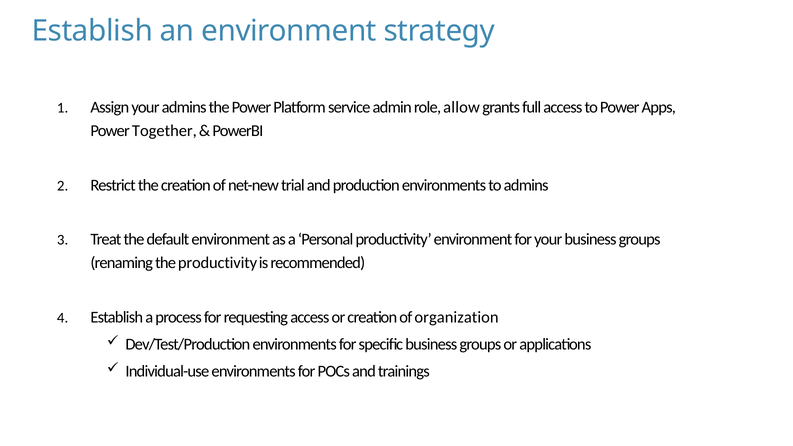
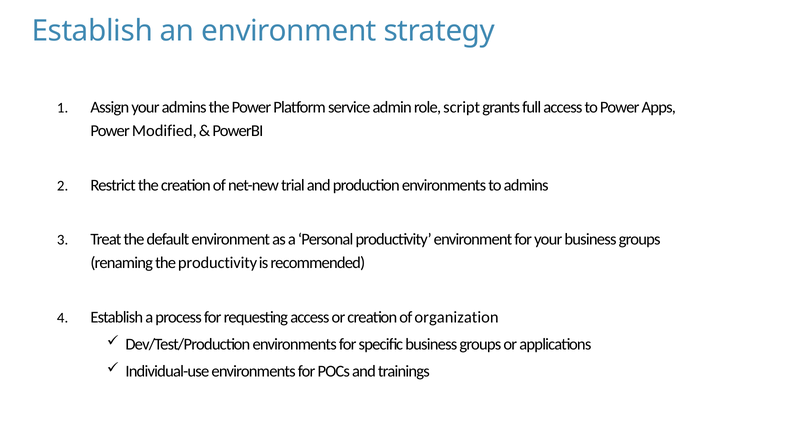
allow: allow -> script (462, 107)
Together: Together -> Modified (164, 131)
